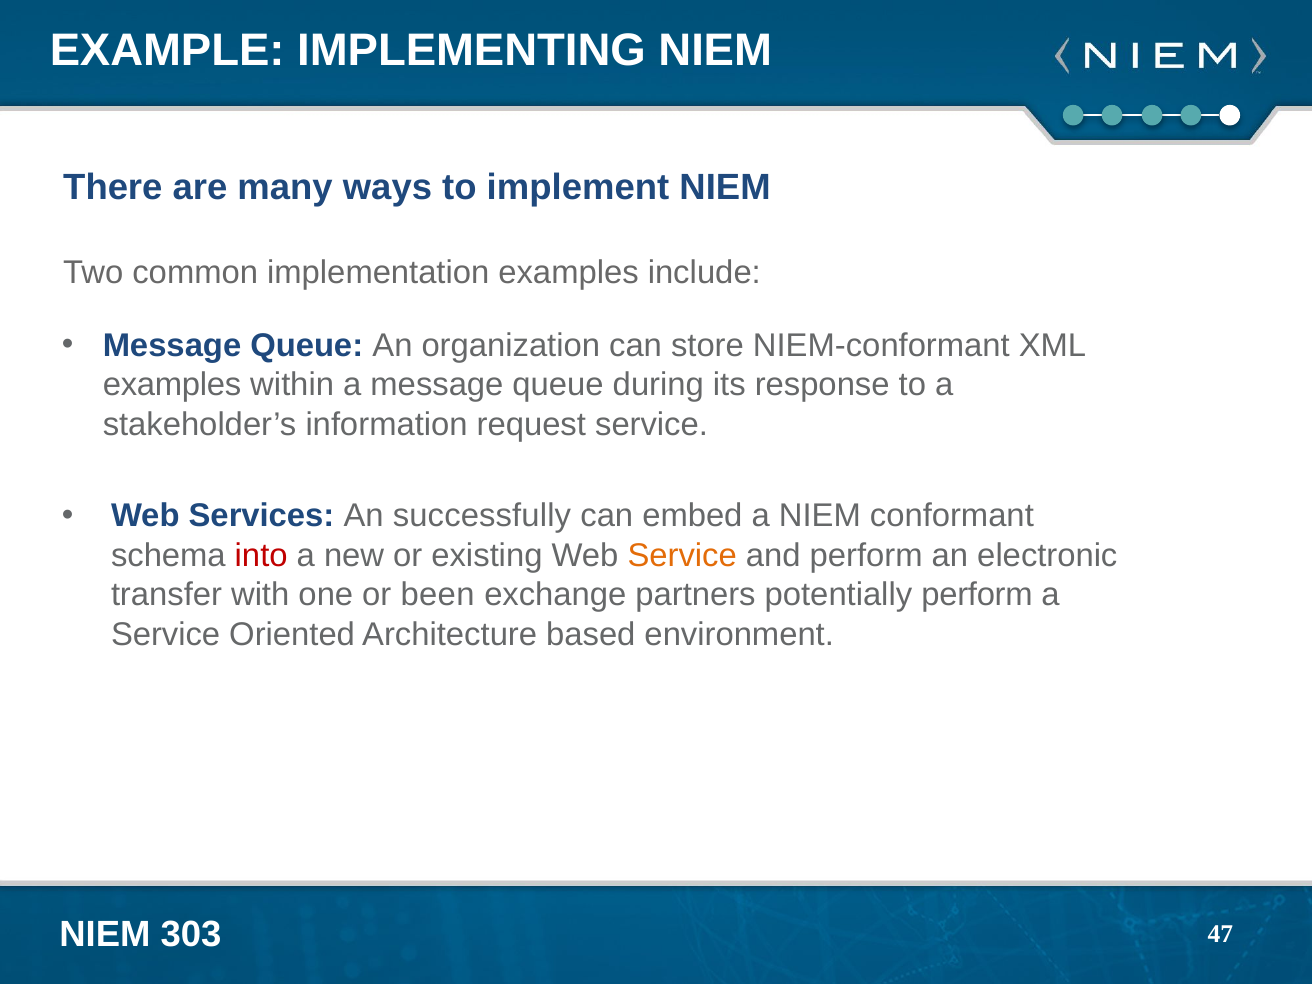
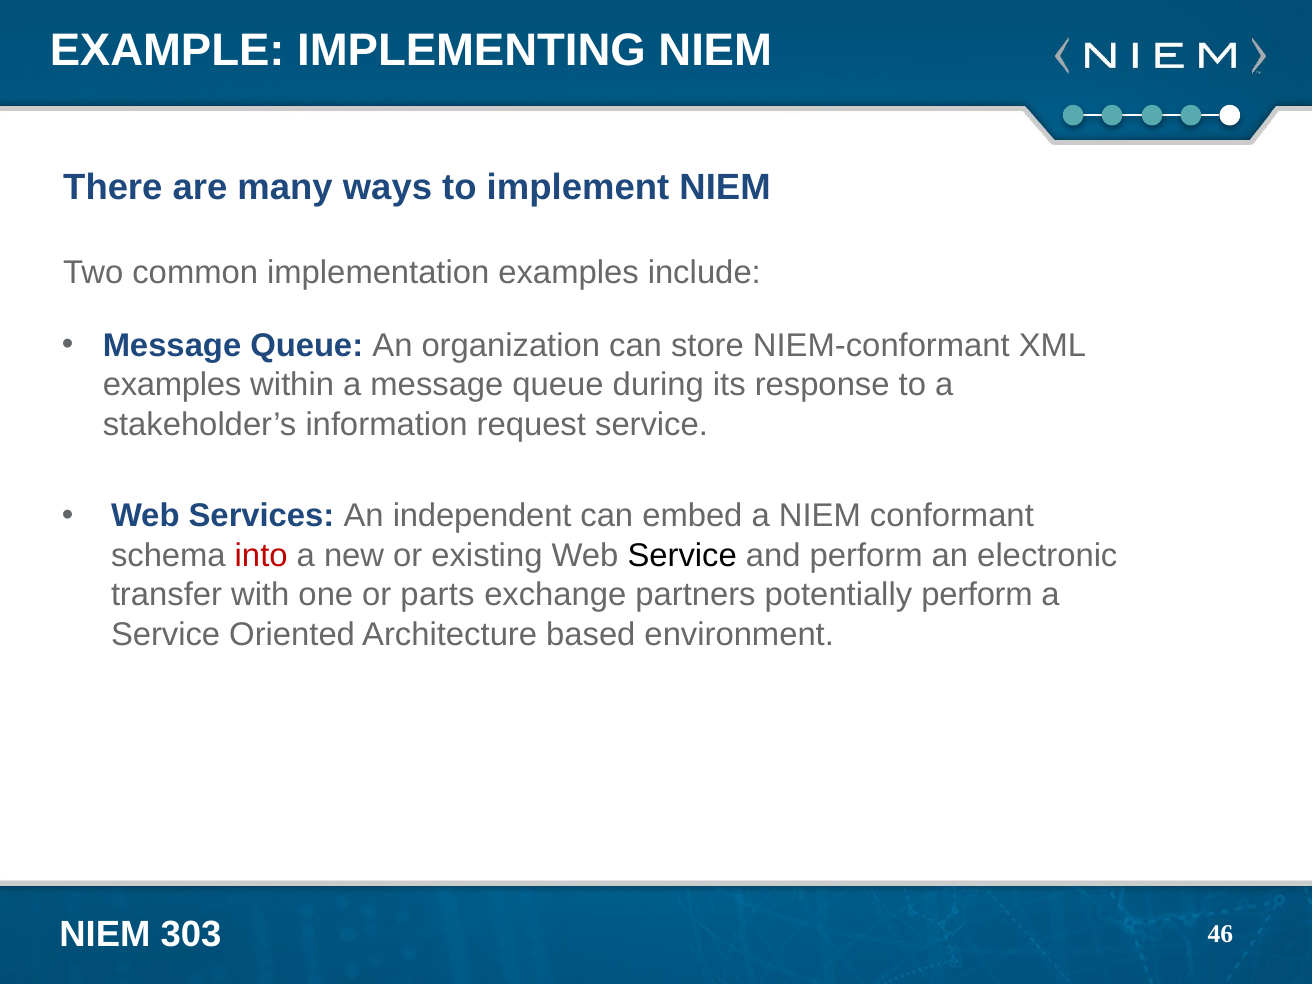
successfully: successfully -> independent (482, 516)
Service colour: orange -> black (682, 556)
been: been -> parts (438, 595)
47: 47 -> 46 (1220, 934)
